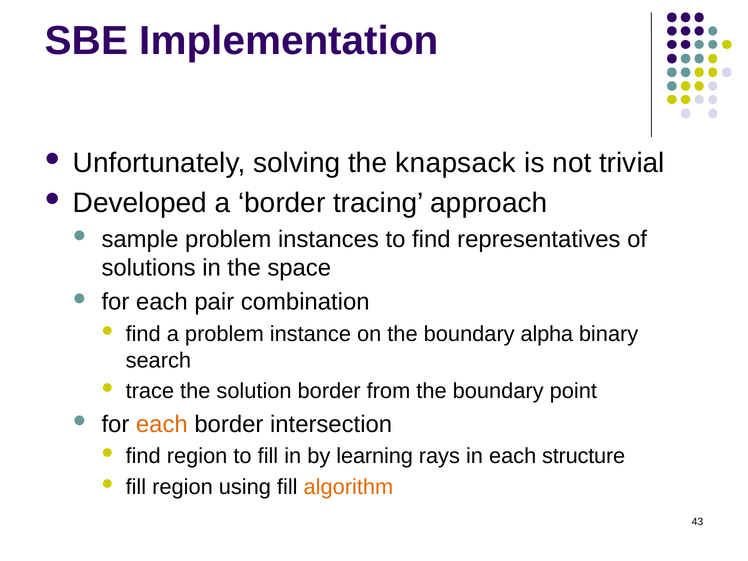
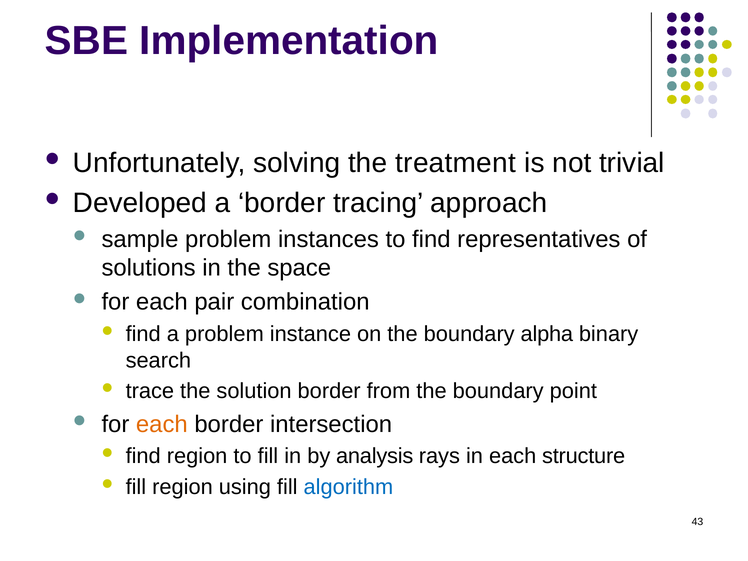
knapsack: knapsack -> treatment (456, 163)
learning: learning -> analysis (375, 456)
algorithm colour: orange -> blue (348, 487)
